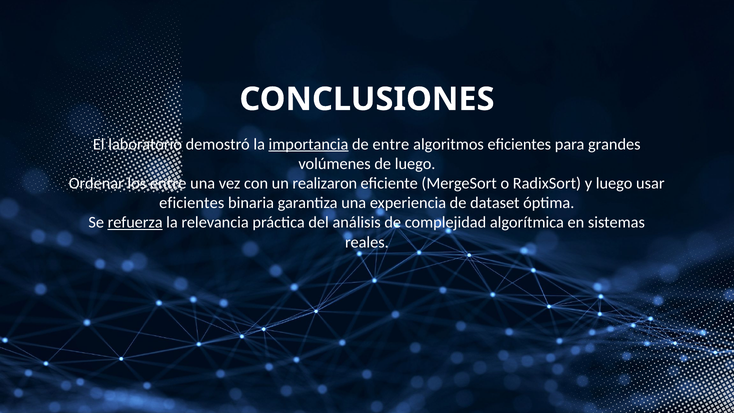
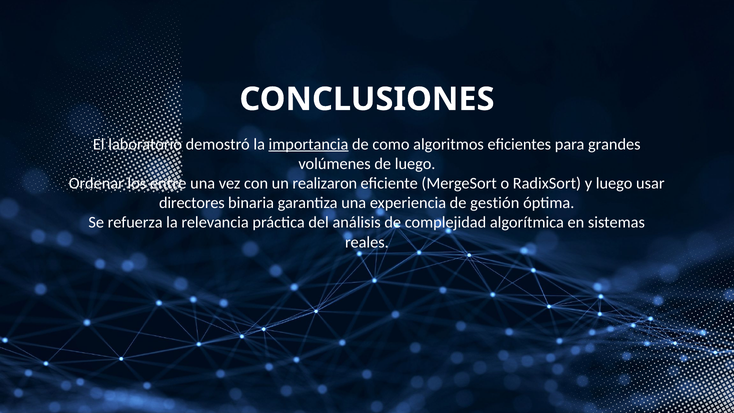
de entre: entre -> como (391, 144)
eficientes: eficientes -> directores (192, 203)
dataset: dataset -> gestión (495, 203)
refuerza underline: present -> none (135, 222)
